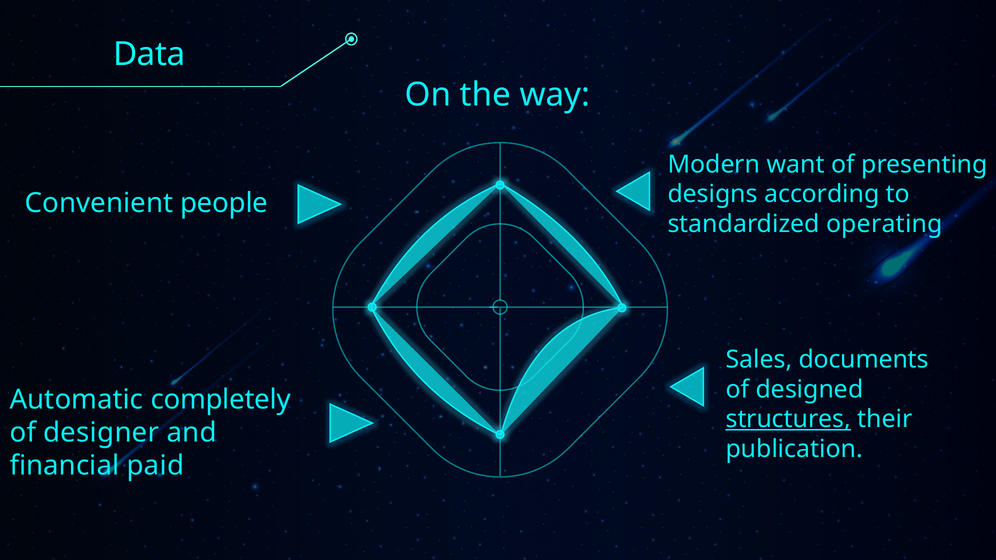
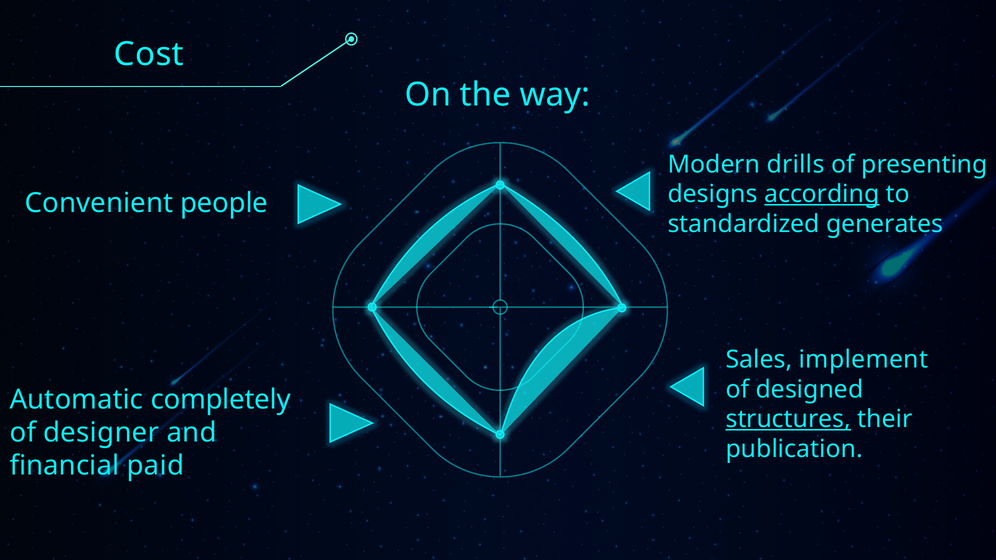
Data: Data -> Cost (149, 55)
want: want -> drills (796, 164)
according underline: none -> present (822, 194)
operating: operating -> generates (885, 224)
documents: documents -> implement (863, 360)
